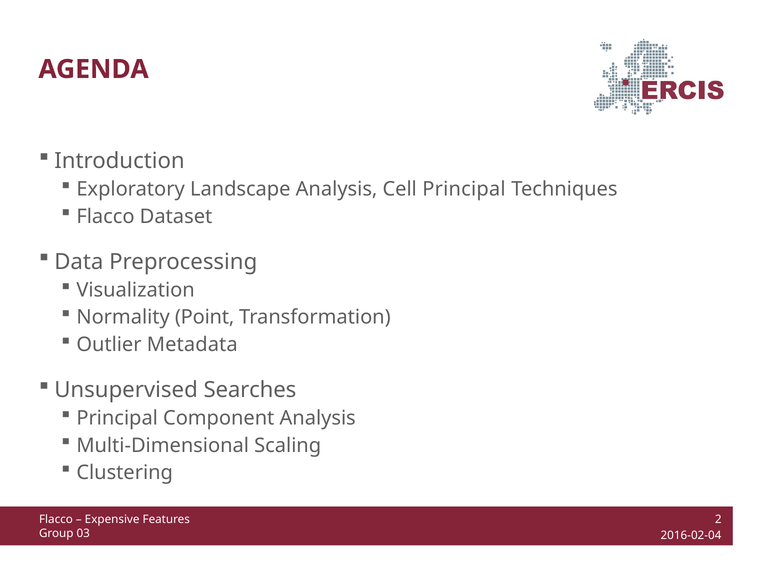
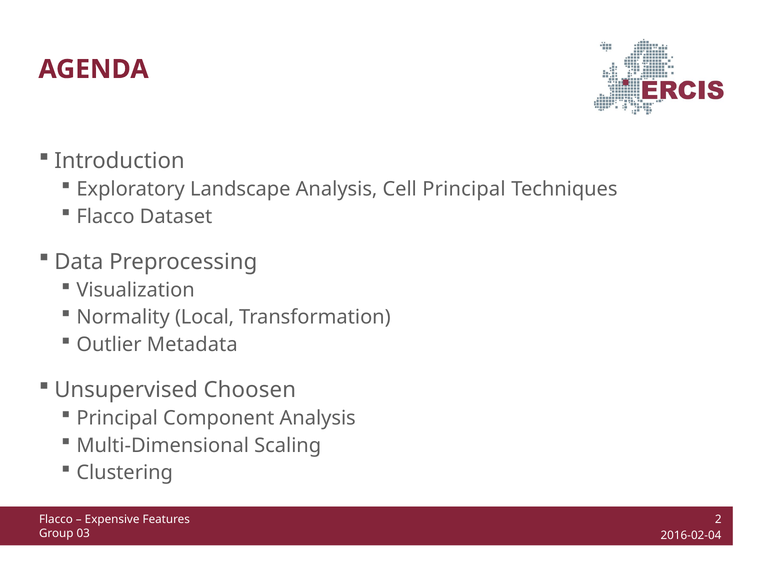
Point: Point -> Local (205, 318)
Searches: Searches -> Choosen (250, 390)
